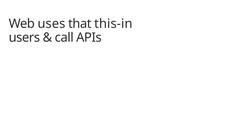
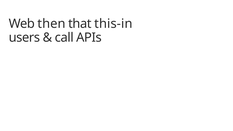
uses: uses -> then (51, 24)
